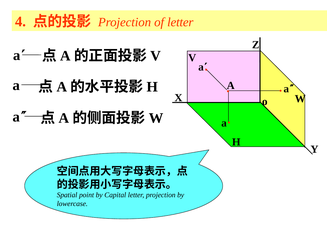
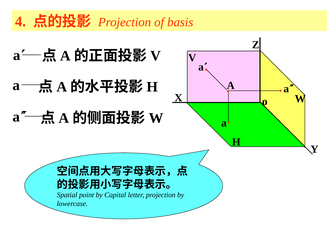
of letter: letter -> basis (180, 22)
